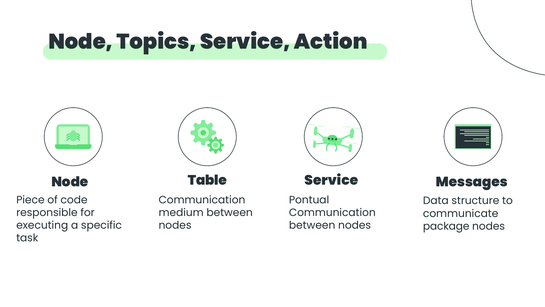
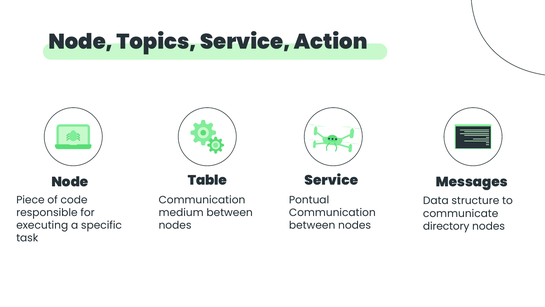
package: package -> directory (446, 226)
